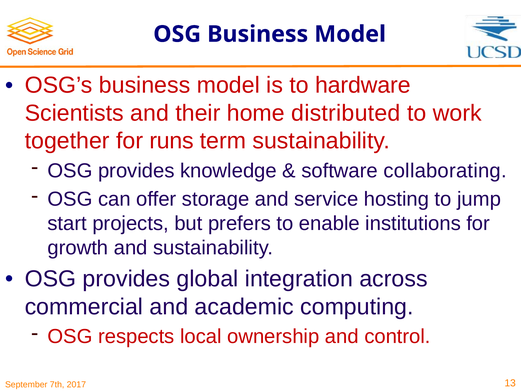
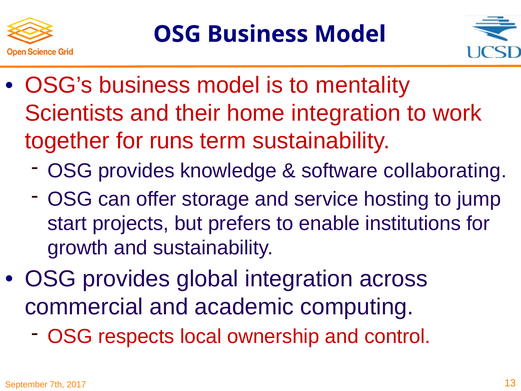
hardware: hardware -> mentality (363, 85)
home distributed: distributed -> integration (346, 113)
